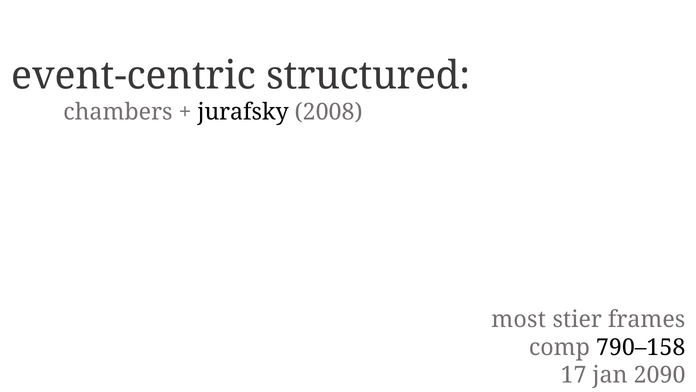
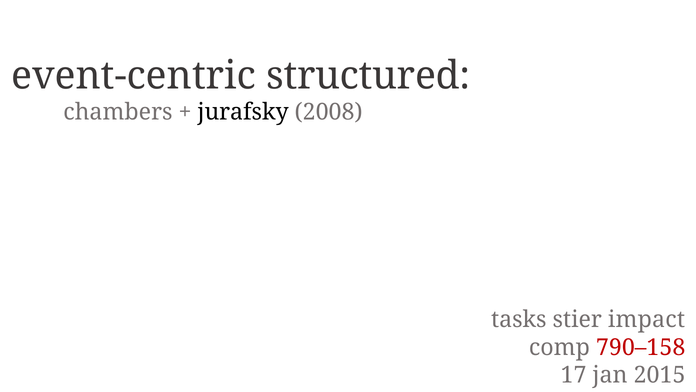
most: most -> tasks (519, 319)
frames: frames -> impact (647, 319)
790–158 colour: black -> red (641, 347)
2090: 2090 -> 2015 (660, 375)
